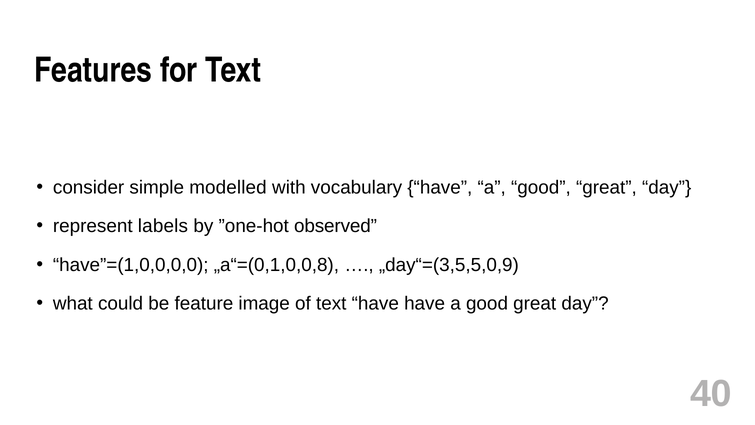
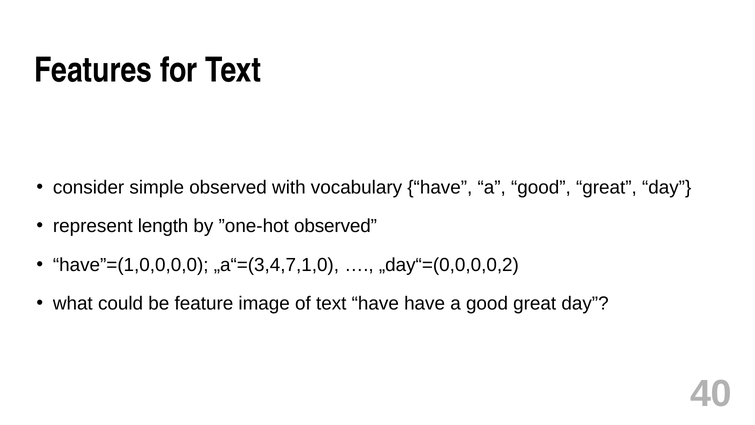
simple modelled: modelled -> observed (228, 187)
labels: labels -> length (163, 226)
„a“=(0,1,0,0,8: „a“=(0,1,0,0,8 -> „a“=(3,4,7,1,0 (276, 265)
„day“=(3,5,5,0,9: „day“=(3,5,5,0,9 -> „day“=(0,0,0,0,2 (449, 265)
